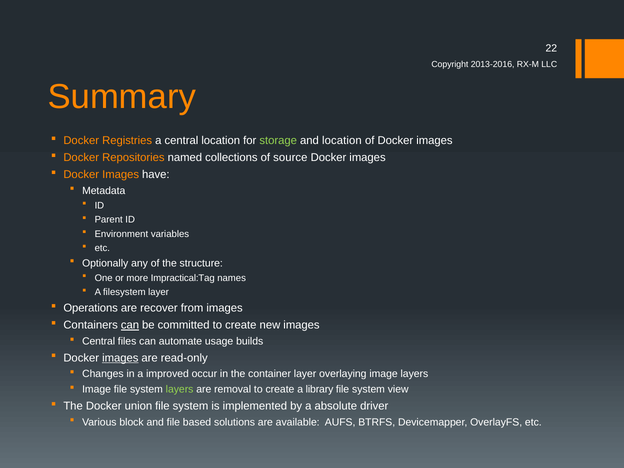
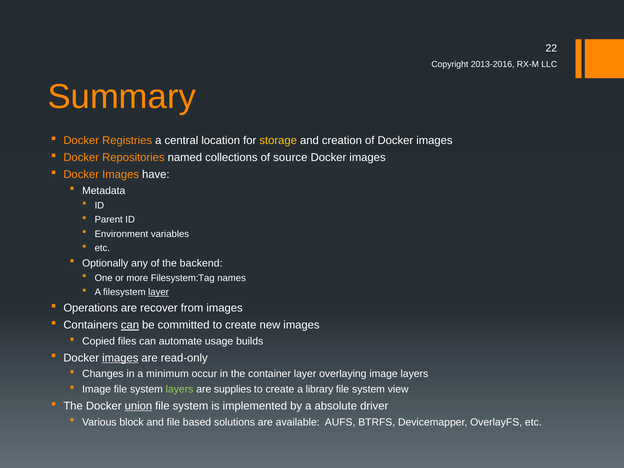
storage colour: light green -> yellow (278, 141)
and location: location -> creation (342, 141)
structure: structure -> backend (201, 263)
Impractical:Tag: Impractical:Tag -> Filesystem:Tag (183, 278)
layer underline: none -> present (159, 292)
Central: Central -> Copied (99, 341)
improved: improved -> minimum (167, 374)
removal: removal -> supplies (233, 389)
union underline: none -> present (138, 406)
